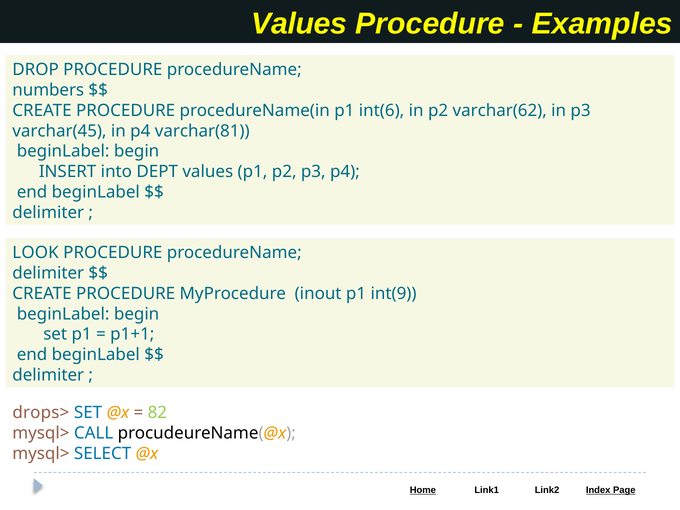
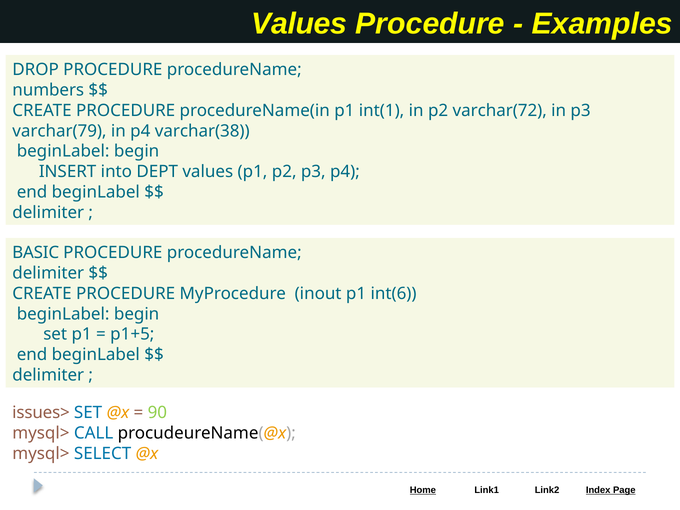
int(6: int(6 -> int(1 (382, 111)
varchar(62: varchar(62 -> varchar(72 (500, 111)
varchar(45: varchar(45 -> varchar(79 (59, 131)
varchar(81: varchar(81 -> varchar(38 (202, 131)
LOOK: LOOK -> BASIC (36, 253)
int(9: int(9 -> int(6 (394, 294)
p1+1: p1+1 -> p1+5 (132, 334)
drops>: drops> -> issues> (41, 413)
82: 82 -> 90 (157, 413)
